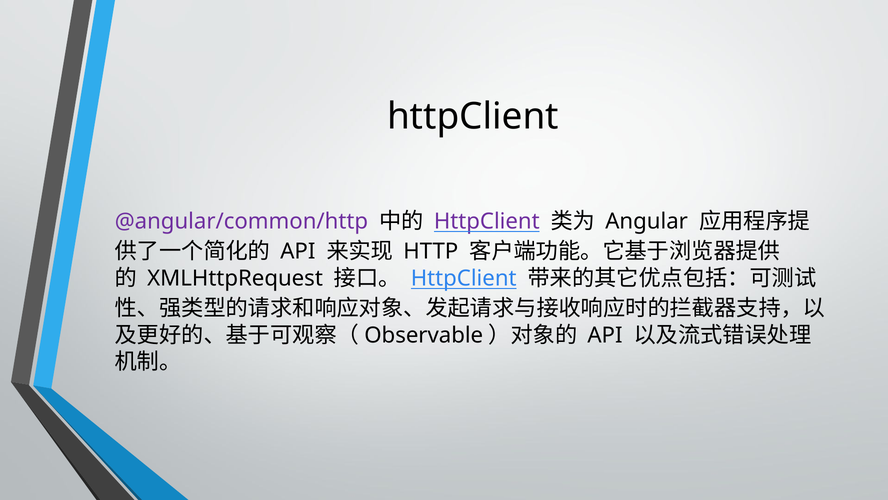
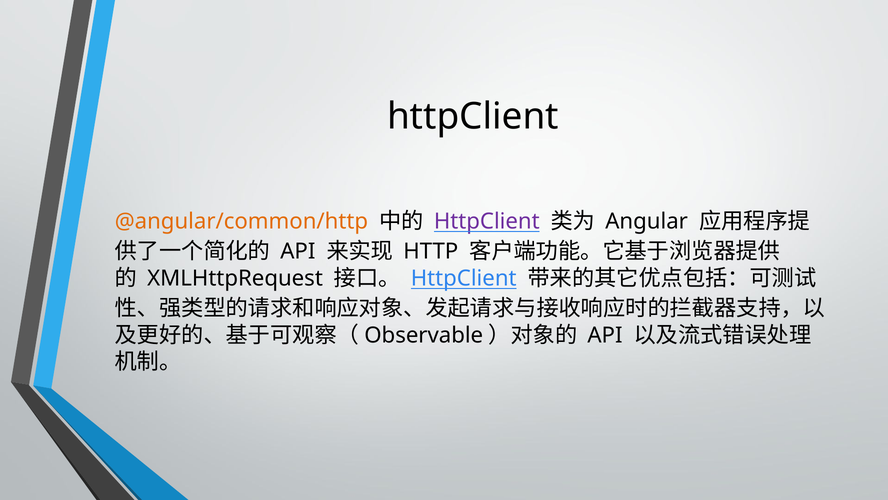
@angular/common/http colour: purple -> orange (241, 221)
